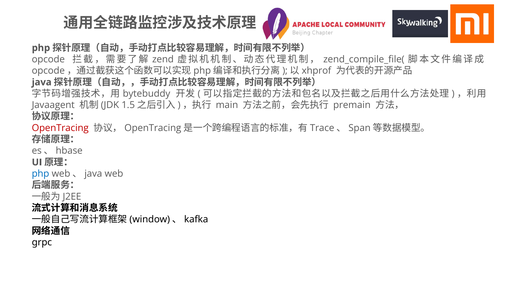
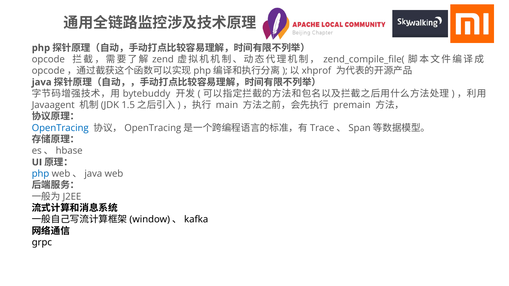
OpenTracing colour: red -> blue (60, 128)
